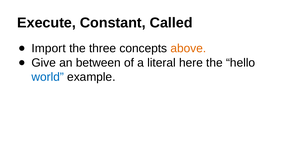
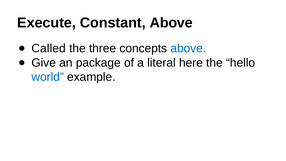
Constant Called: Called -> Above (171, 23)
Import: Import -> Called (49, 48)
above colour: orange -> blue (188, 48)
between: between -> package (98, 63)
